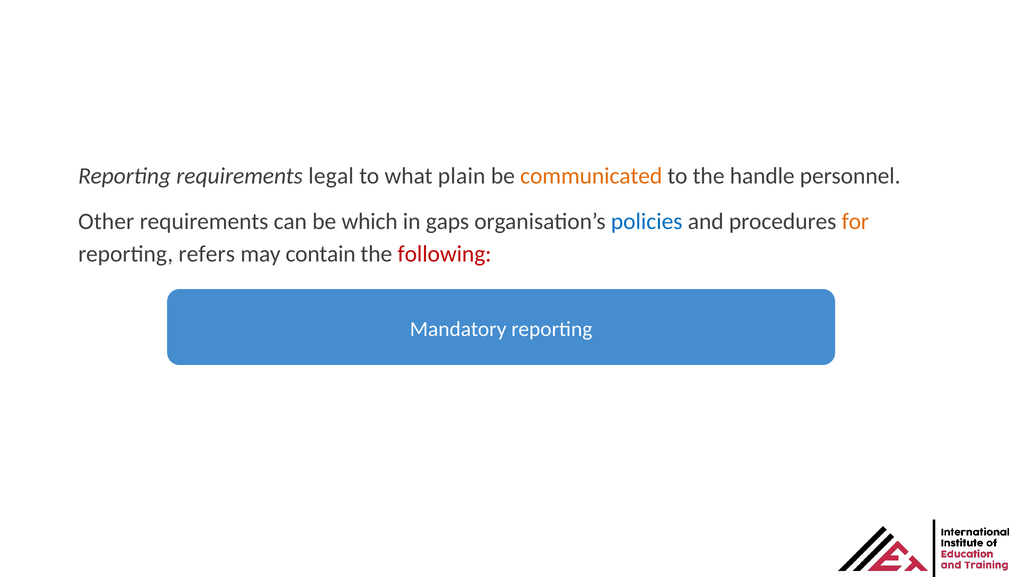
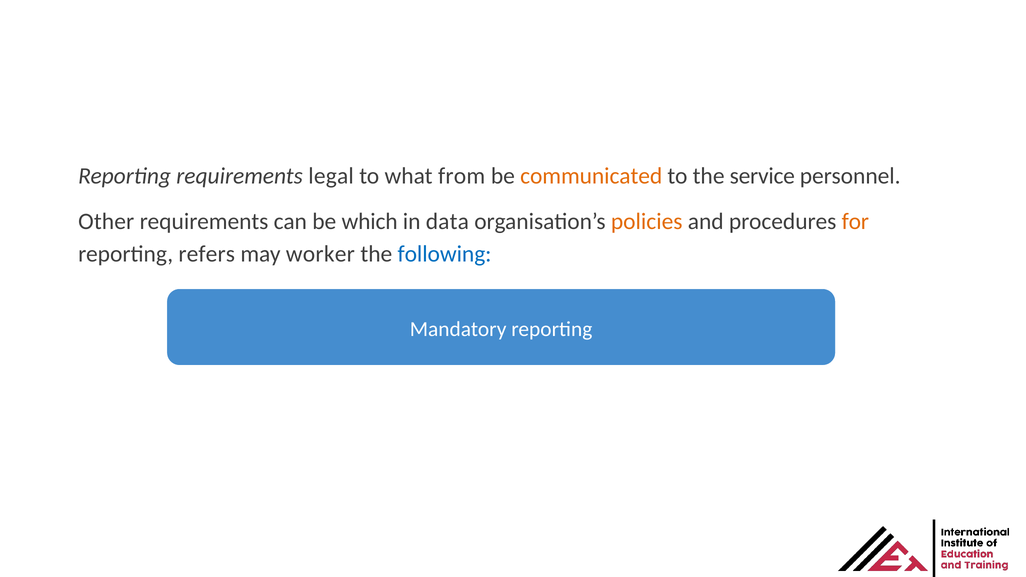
plain: plain -> from (462, 176)
handle: handle -> service (762, 176)
gaps: gaps -> data (447, 221)
policies colour: blue -> orange (647, 221)
contain: contain -> worker (320, 254)
following colour: red -> blue (445, 254)
